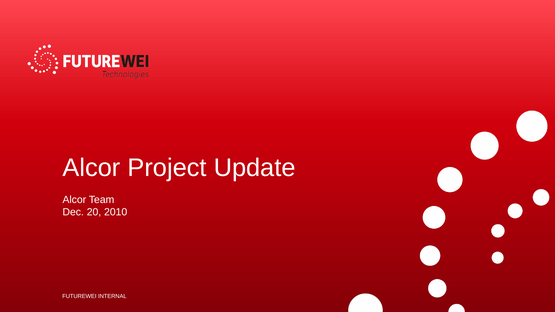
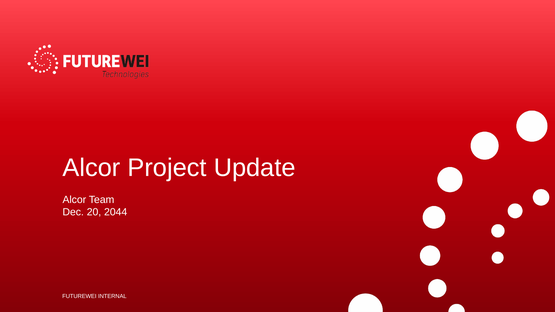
2010: 2010 -> 2044 (116, 212)
